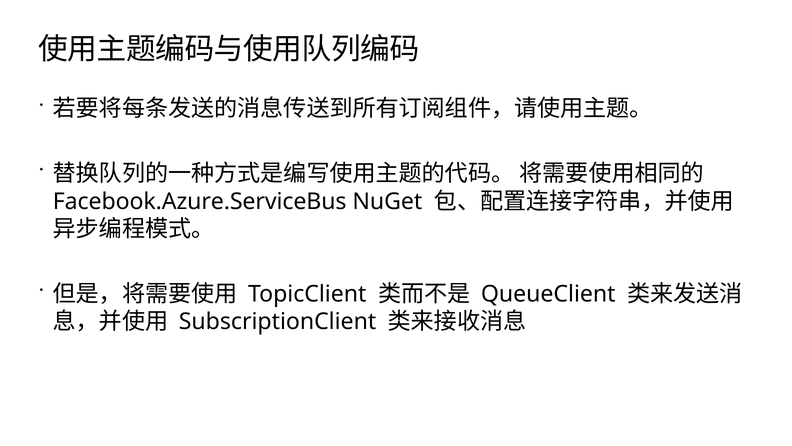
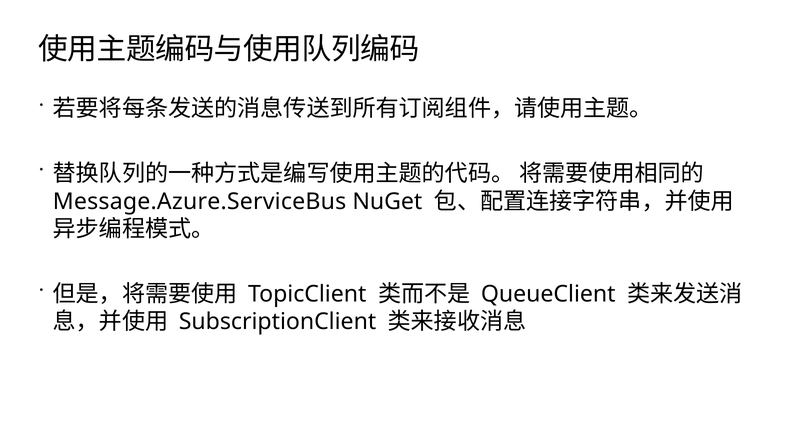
Facebook.Azure.ServiceBus: Facebook.Azure.ServiceBus -> Message.Azure.ServiceBus (200, 201)
